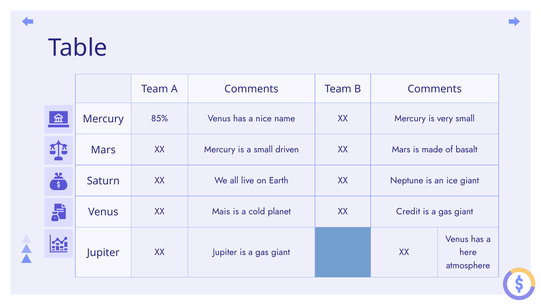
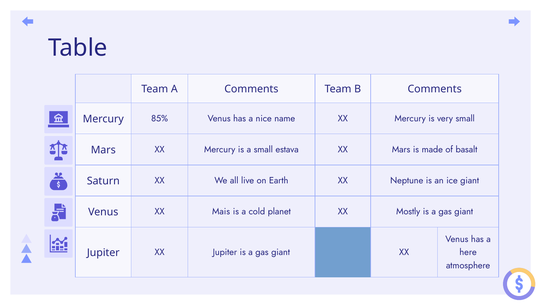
driven: driven -> estava (287, 149)
Credit: Credit -> Mostly (408, 211)
